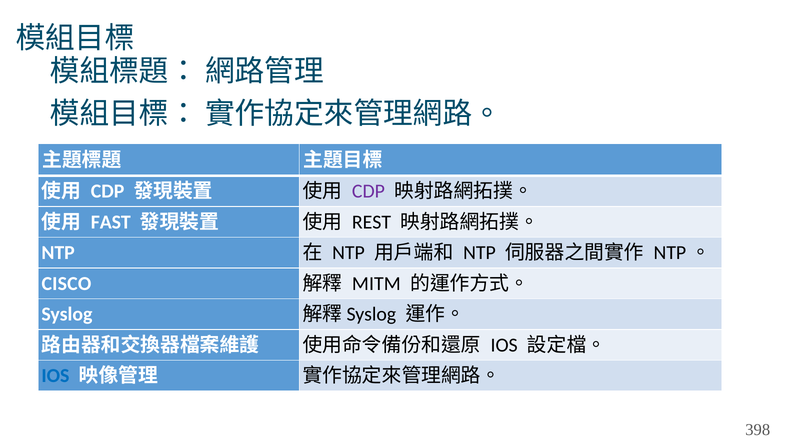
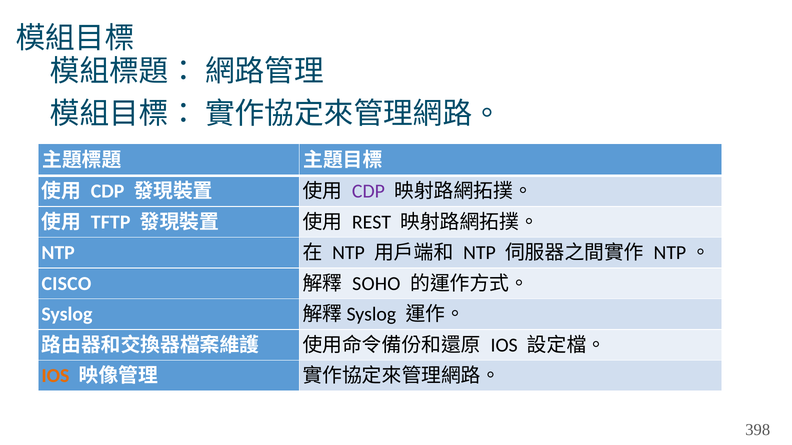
FAST: FAST -> TFTP (111, 222)
MITM: MITM -> SOHO (376, 284)
IOS colour: blue -> orange (55, 376)
